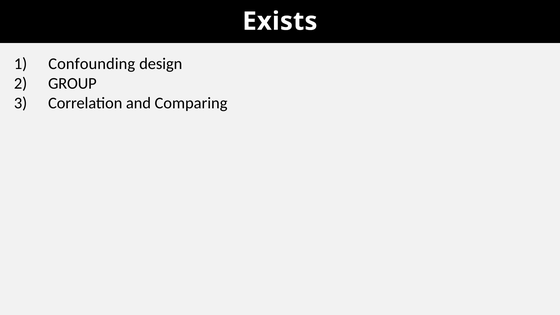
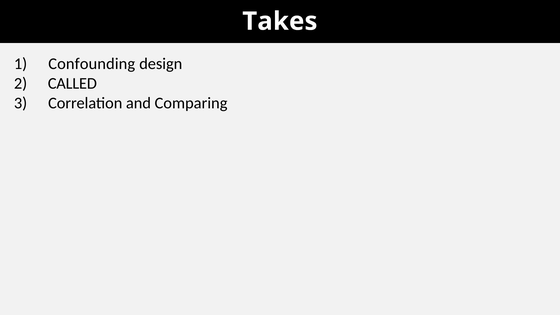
Exists: Exists -> Takes (280, 21)
GROUP: GROUP -> CALLED (72, 84)
